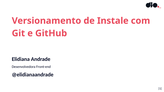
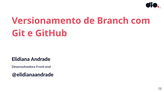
Instale: Instale -> Branch (113, 21)
